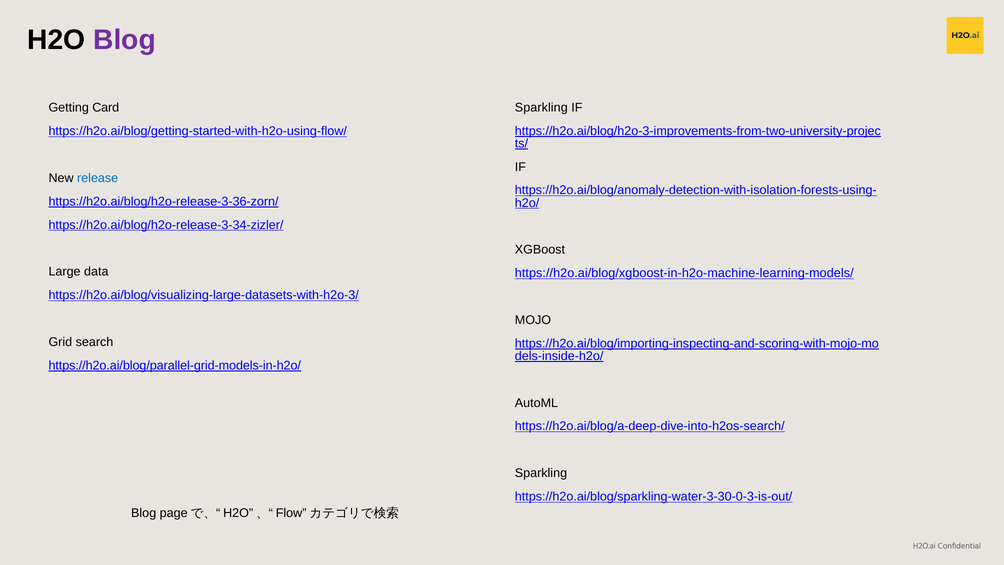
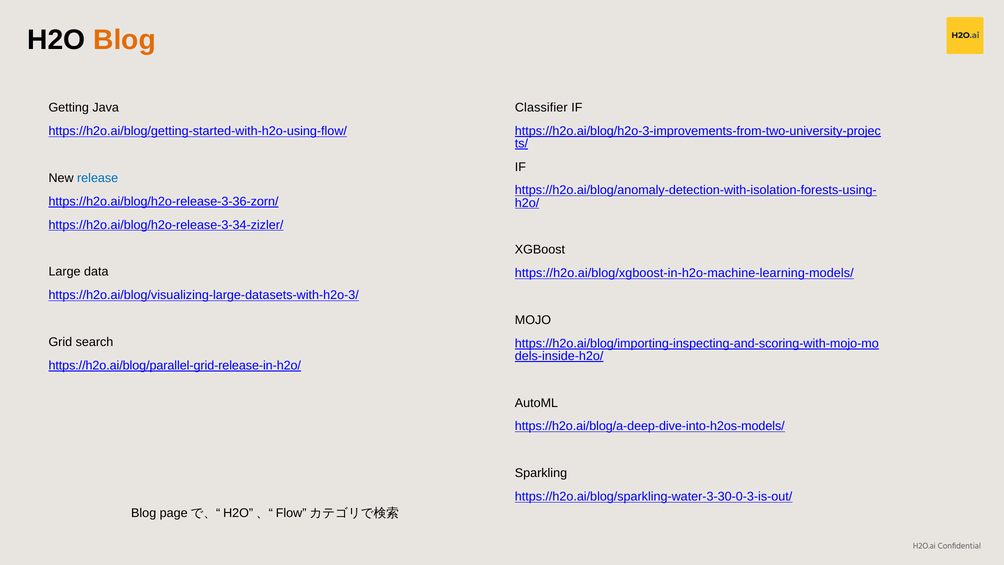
Blog colour: purple -> orange (125, 40)
Sparkling: Sparkling -> Classifier (541, 107)
Card: Card -> Java (106, 108)
https://h2o.ai/blog/parallel-grid-models-in-h2o/: https://h2o.ai/blog/parallel-grid-models-in-h2o/ -> https://h2o.ai/blog/parallel-grid-release-in-h2o/ (175, 365)
https://h2o.ai/blog/a-deep-dive-into-h2os-search/: https://h2o.ai/blog/a-deep-dive-into-h2os-search/ -> https://h2o.ai/blog/a-deep-dive-into-h2os-models/ (650, 426)
